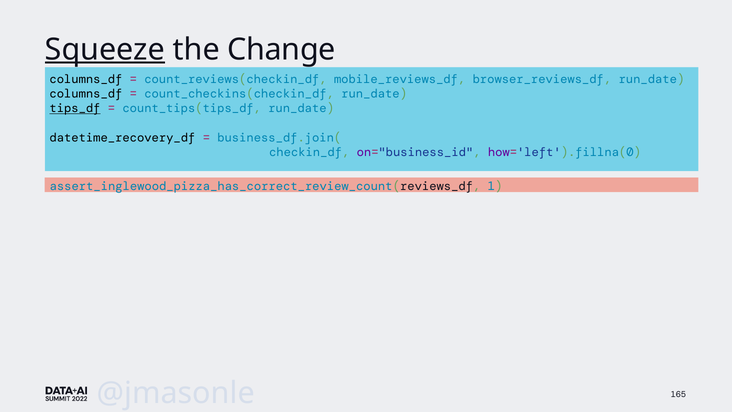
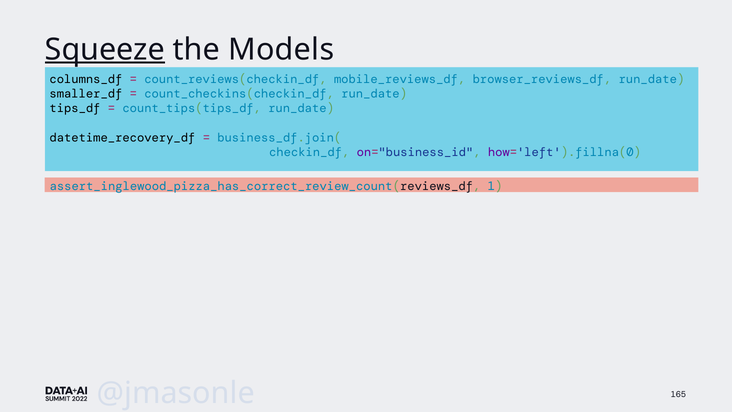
Change: Change -> Models (281, 49)
columns_df: columns_df -> smaller_df (86, 94)
tips_df underline: present -> none (75, 108)
